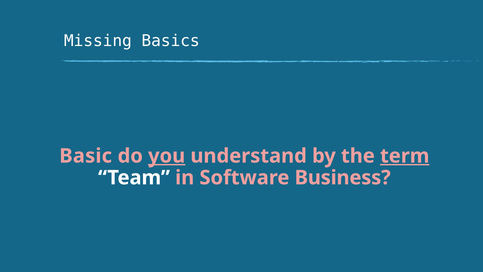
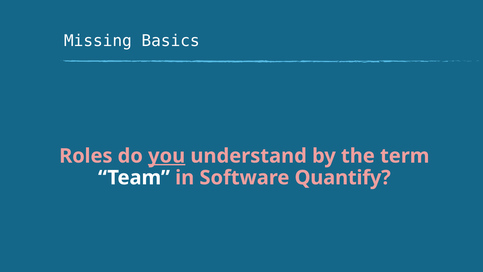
Basic: Basic -> Roles (86, 156)
term underline: present -> none (405, 156)
Business: Business -> Quantify (343, 178)
